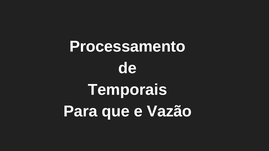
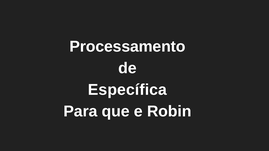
Temporais: Temporais -> Específica (127, 90)
Vazão: Vazão -> Robin (169, 112)
